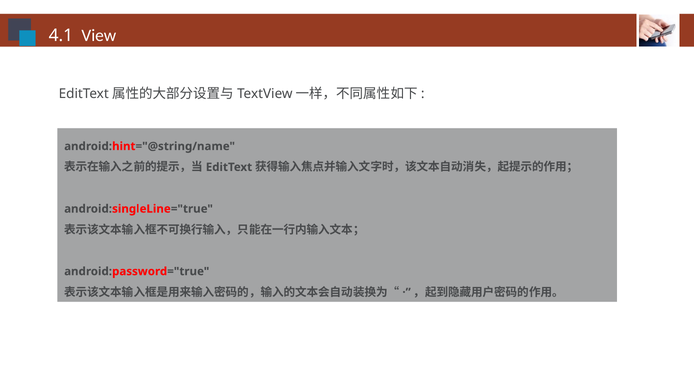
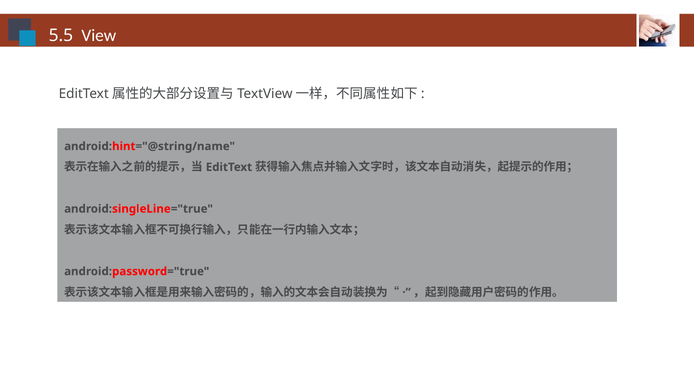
4.1: 4.1 -> 5.5 (61, 35)
